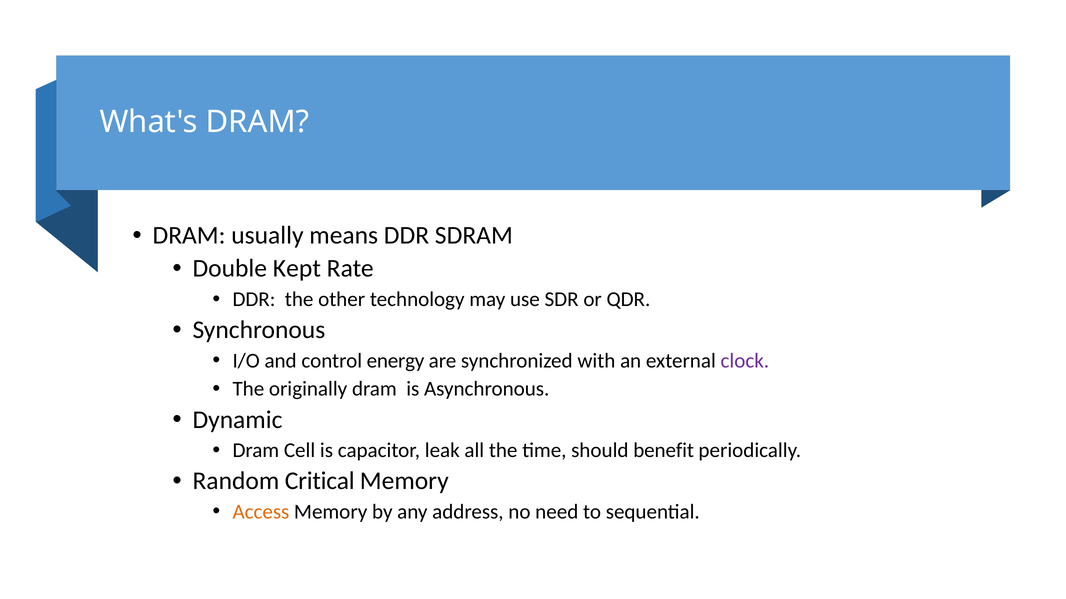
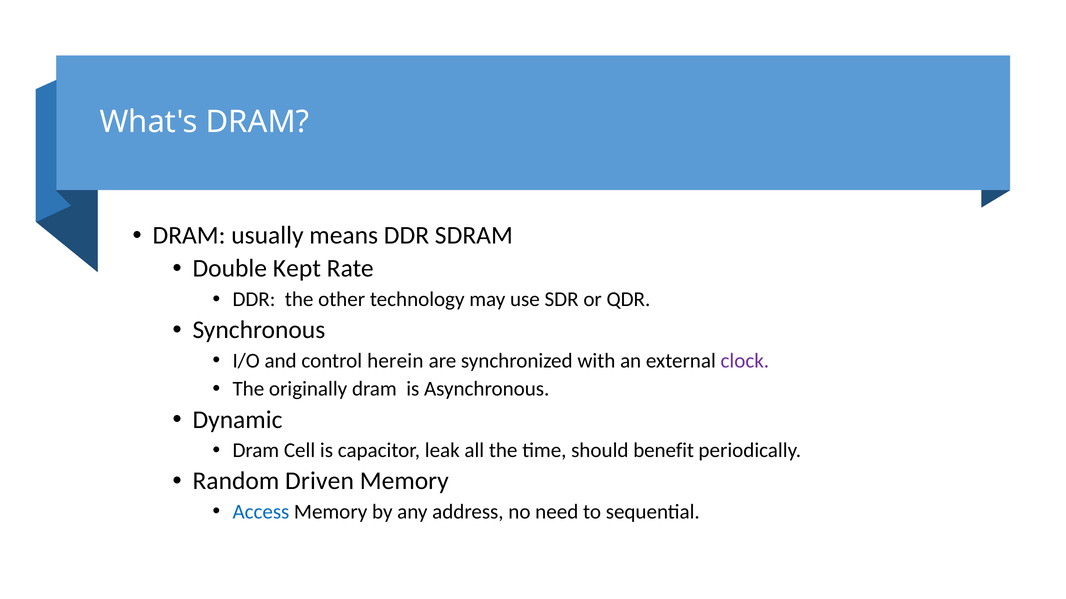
energy: energy -> herein (395, 361)
Critical: Critical -> Driven (320, 482)
Access colour: orange -> blue (261, 512)
